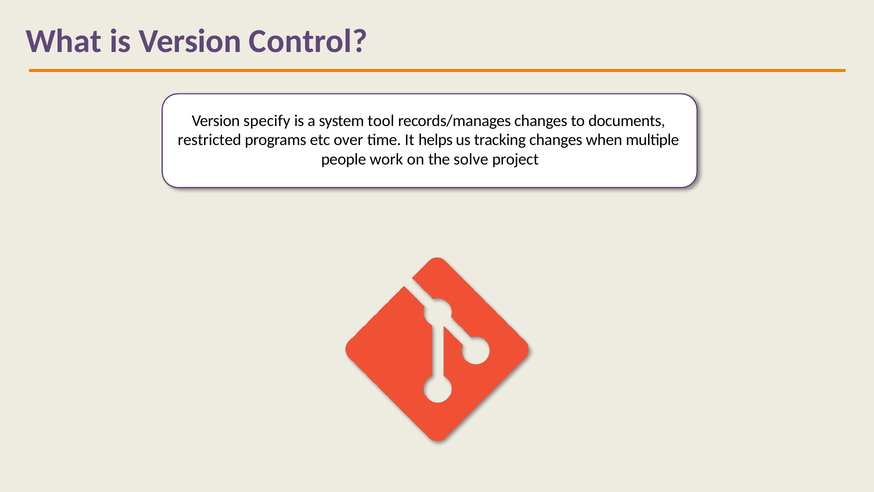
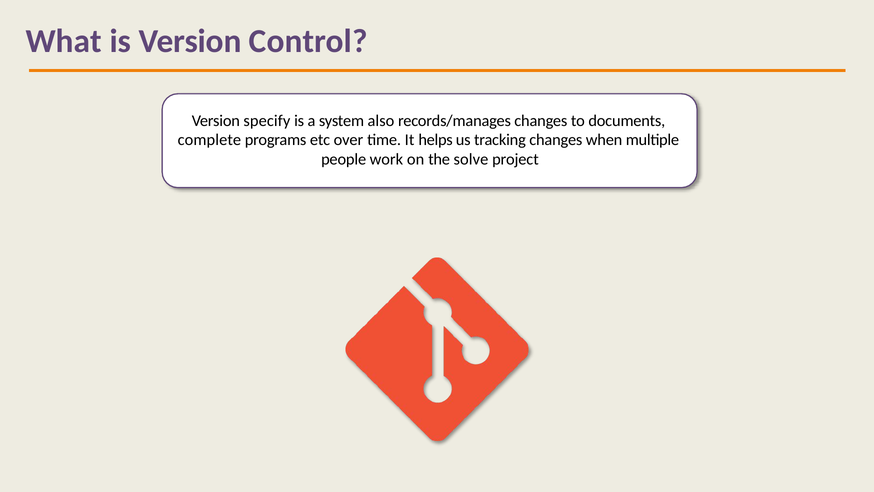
tool: tool -> also (381, 121)
restricted: restricted -> complete (209, 140)
